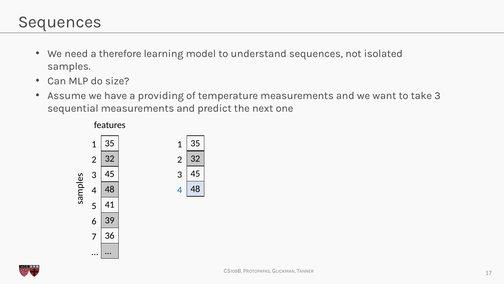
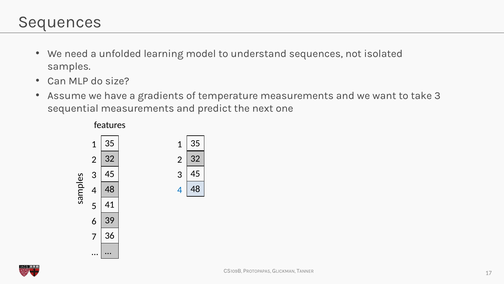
therefore: therefore -> unfolded (120, 54)
providing: providing -> gradients (161, 96)
